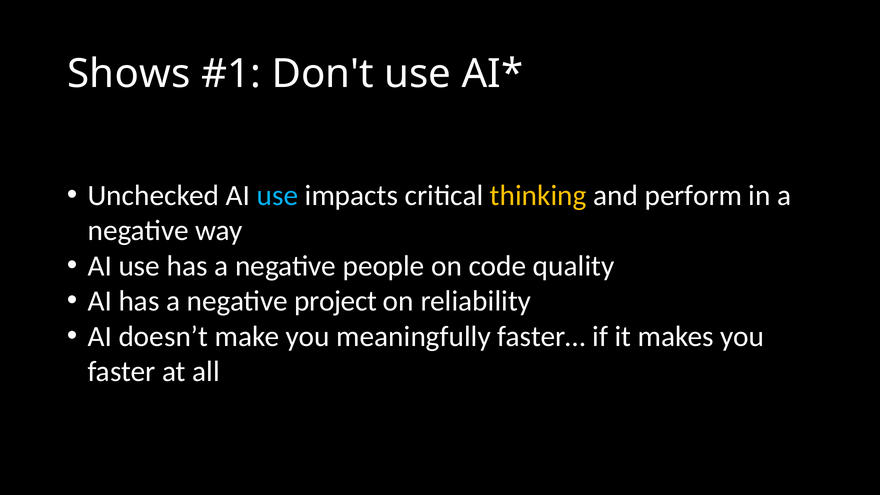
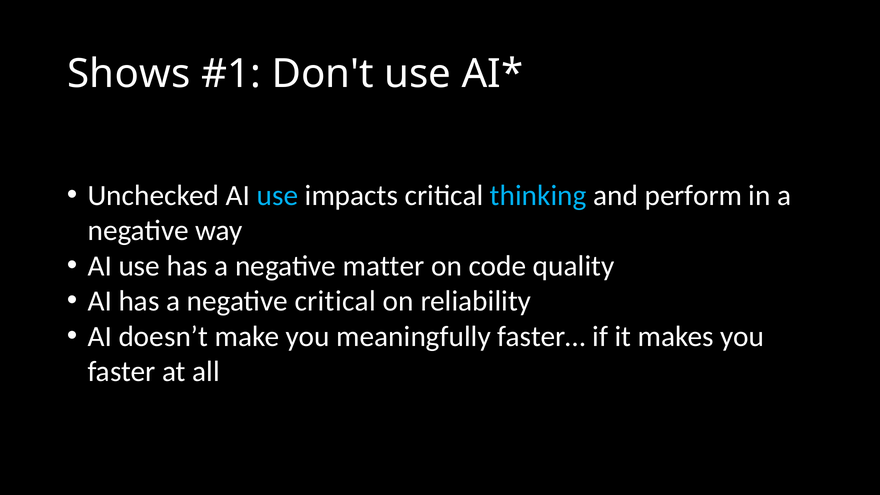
thinking colour: yellow -> light blue (538, 196)
people: people -> matter (384, 266)
negative project: project -> critical (335, 301)
